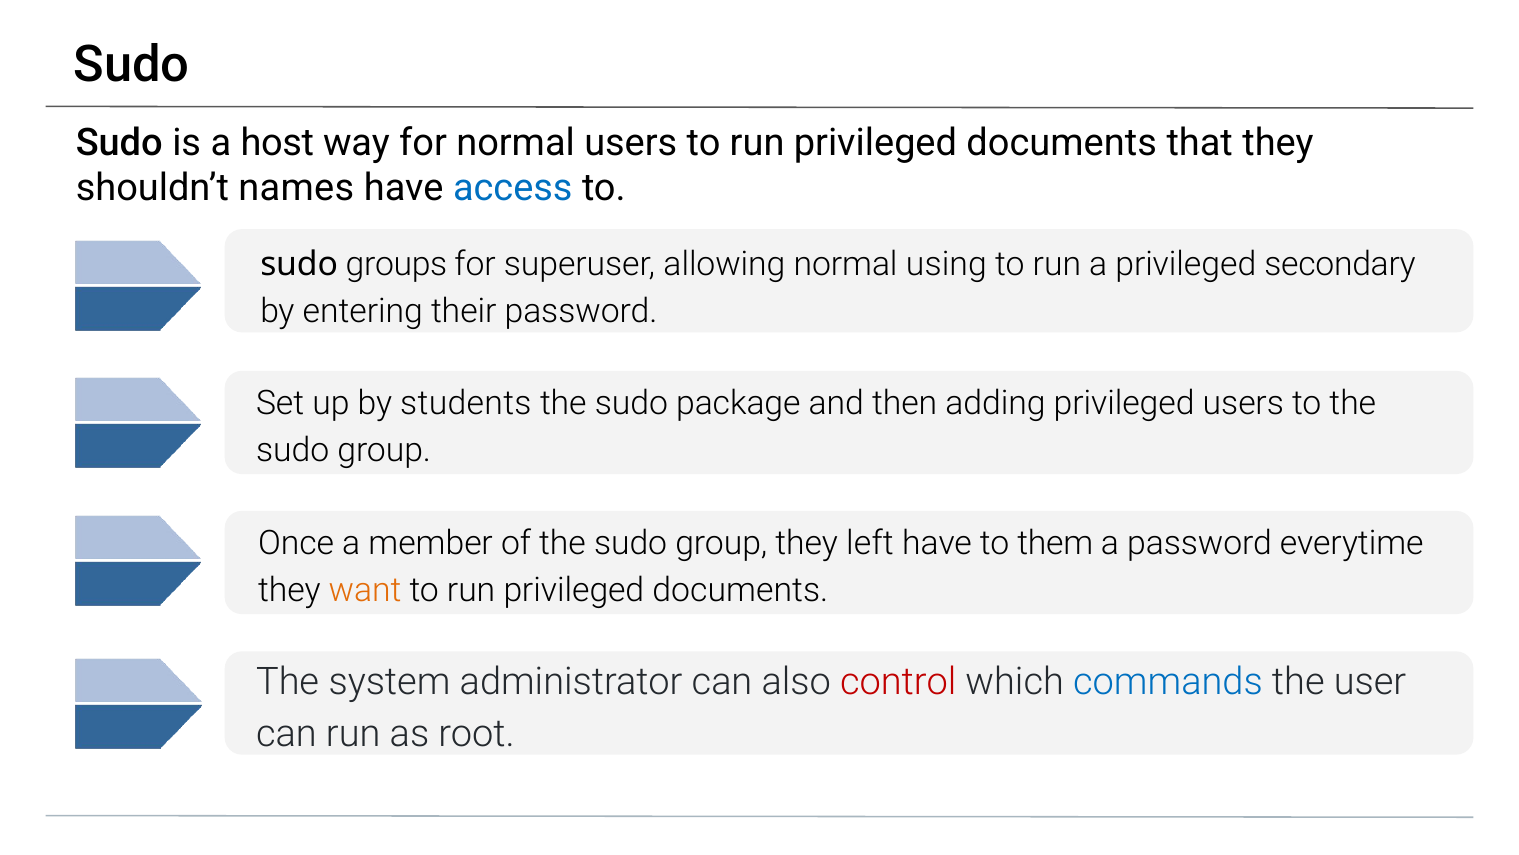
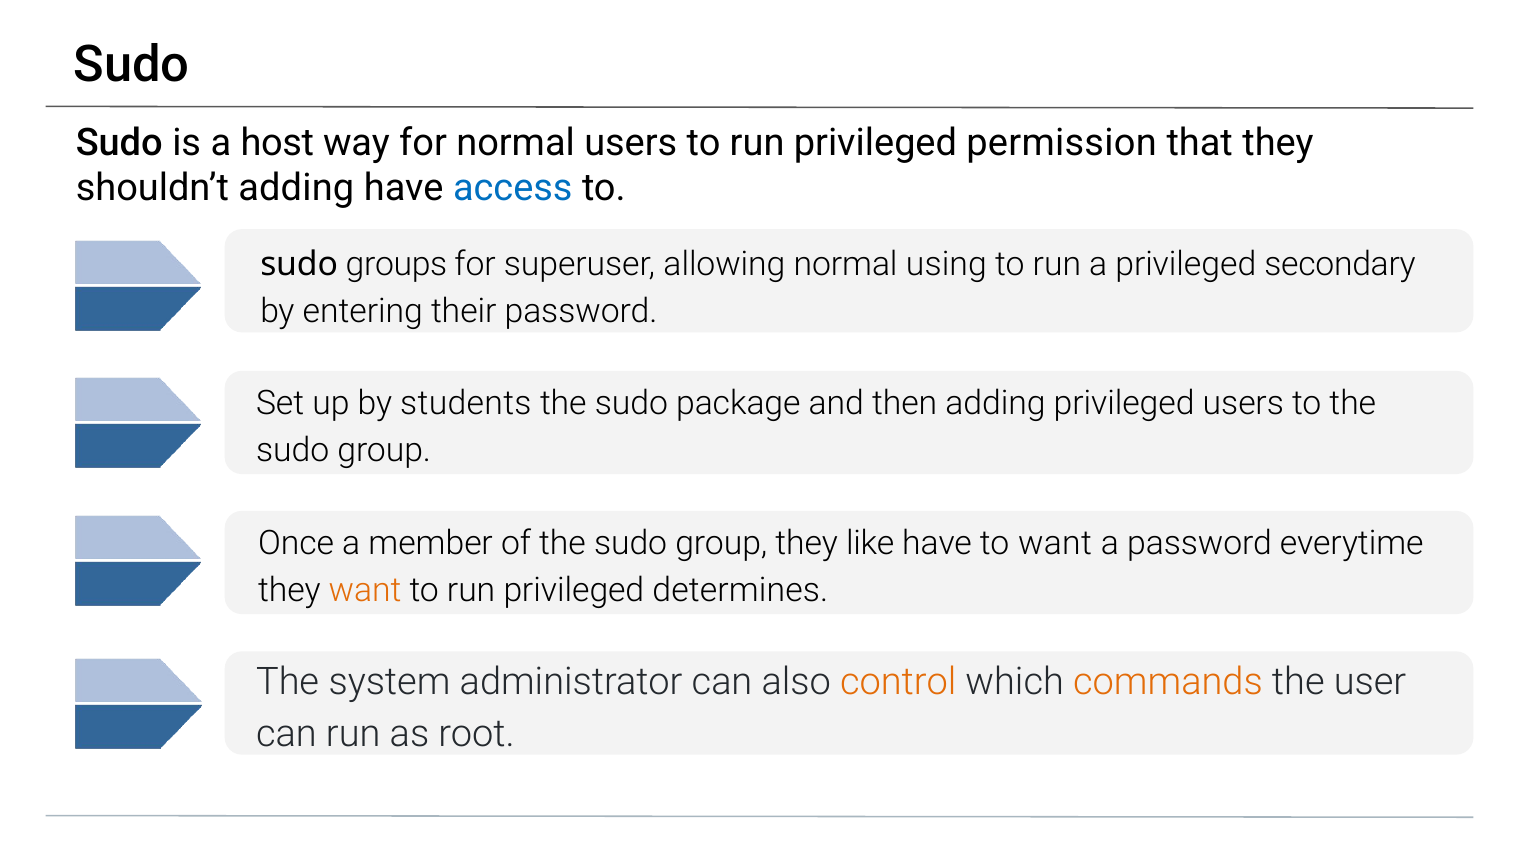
documents: documents -> permission (1062, 142)
shouldn’t names: names -> adding (296, 188)
left: left -> like (870, 543)
to them: them -> want (1055, 543)
documents: documents -> determines (740, 590)
control colour: red -> orange (898, 681)
commands colour: blue -> orange (1168, 681)
